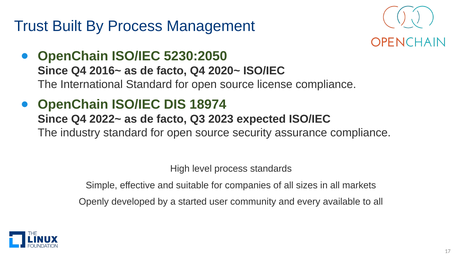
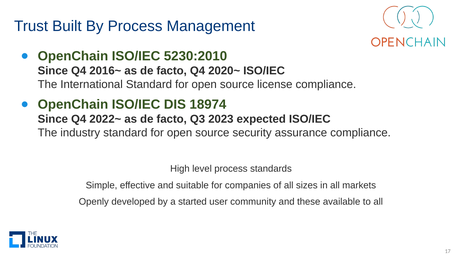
5230:2050: 5230:2050 -> 5230:2010 (196, 56)
every: every -> these (309, 201)
